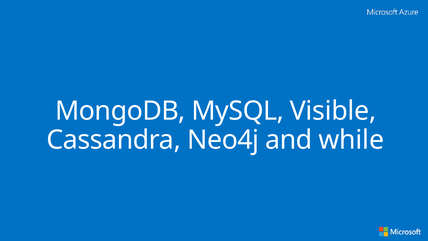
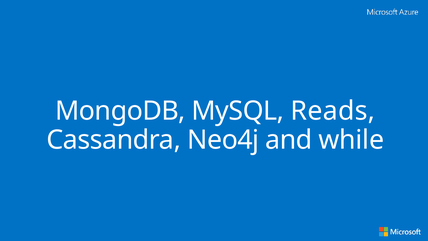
Visible: Visible -> Reads (333, 111)
